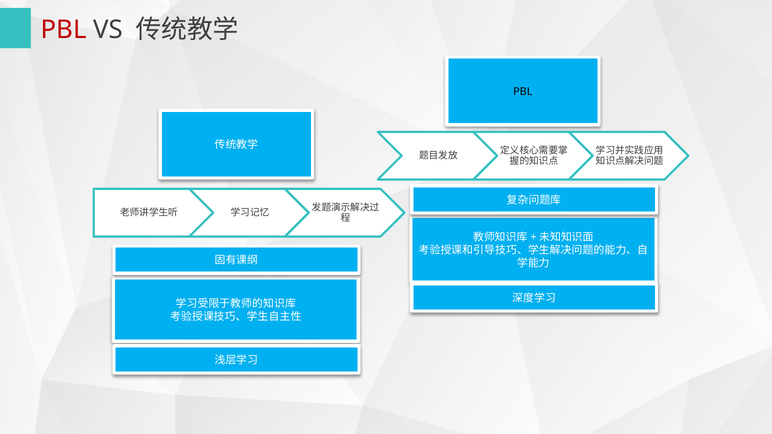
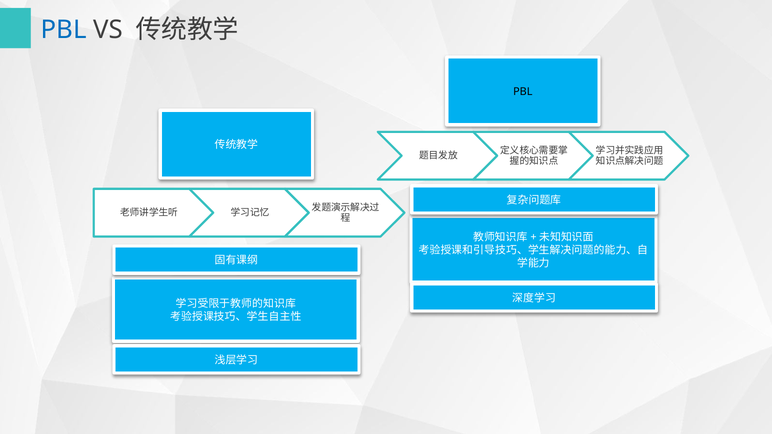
PBL colour: red -> blue (64, 30)
